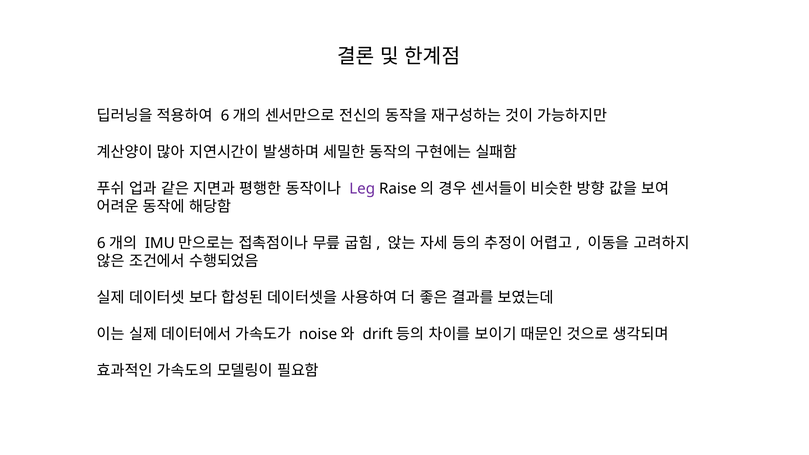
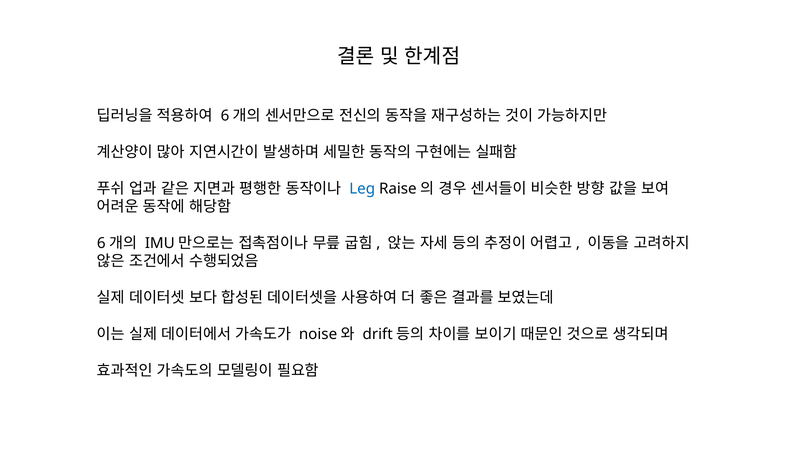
Leg colour: purple -> blue (362, 189)
